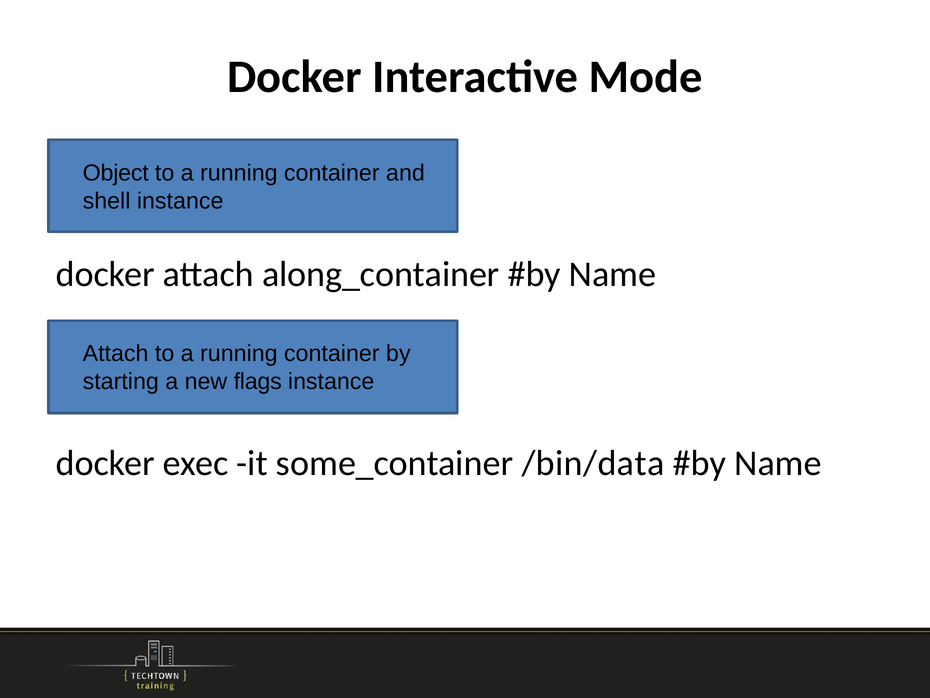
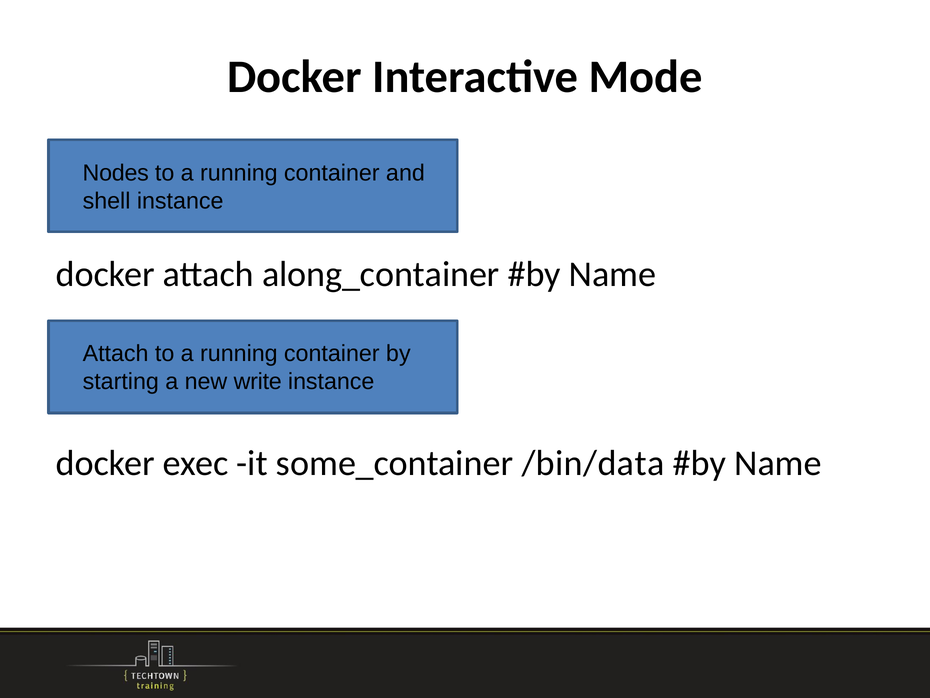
Object: Object -> Nodes (116, 173)
flags: flags -> write (258, 381)
